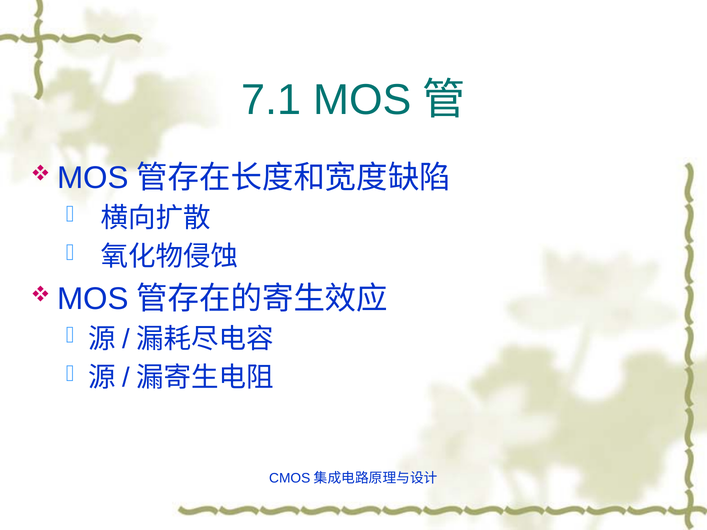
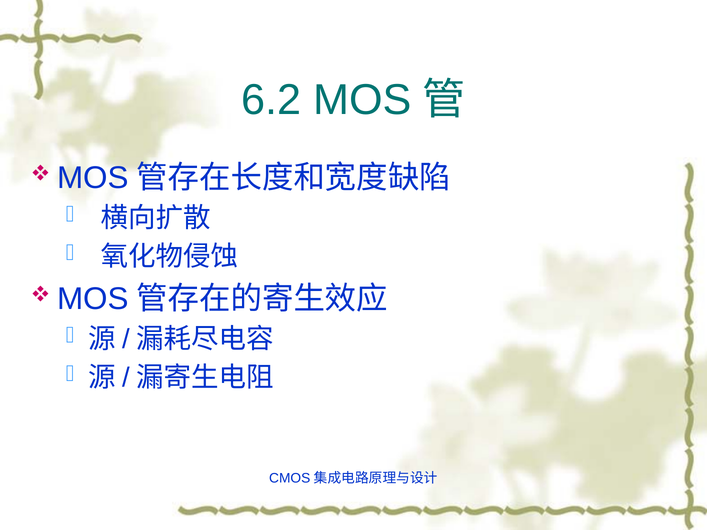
7.1: 7.1 -> 6.2 (271, 100)
